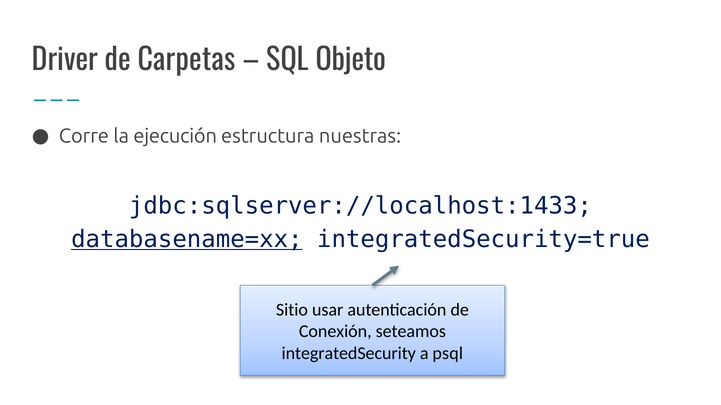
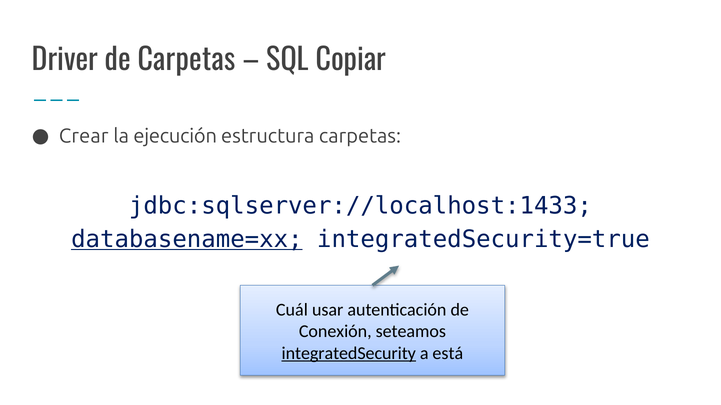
Objeto: Objeto -> Copiar (351, 60)
Corre: Corre -> Crear (84, 136)
estructura nuestras: nuestras -> carpetas (360, 136)
Sitio: Sitio -> Cuál (292, 310)
integratedSecurity underline: none -> present (349, 354)
psql: psql -> está (448, 354)
